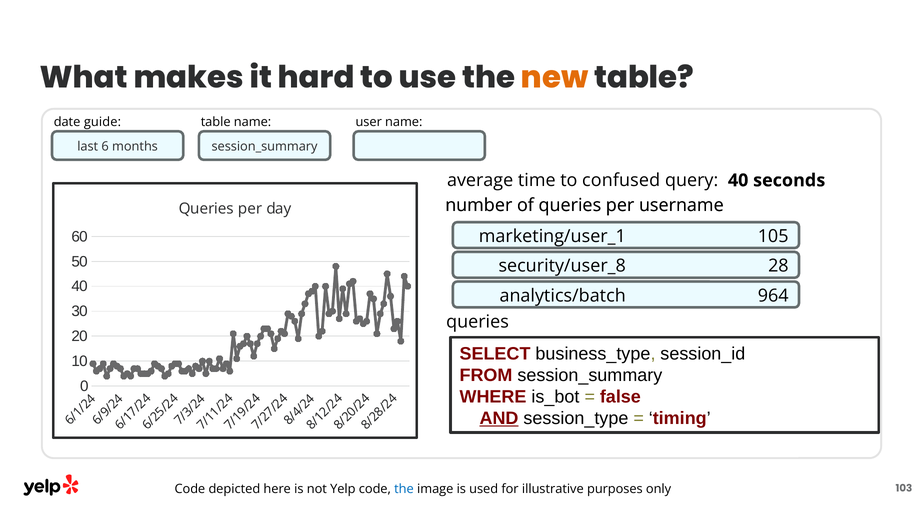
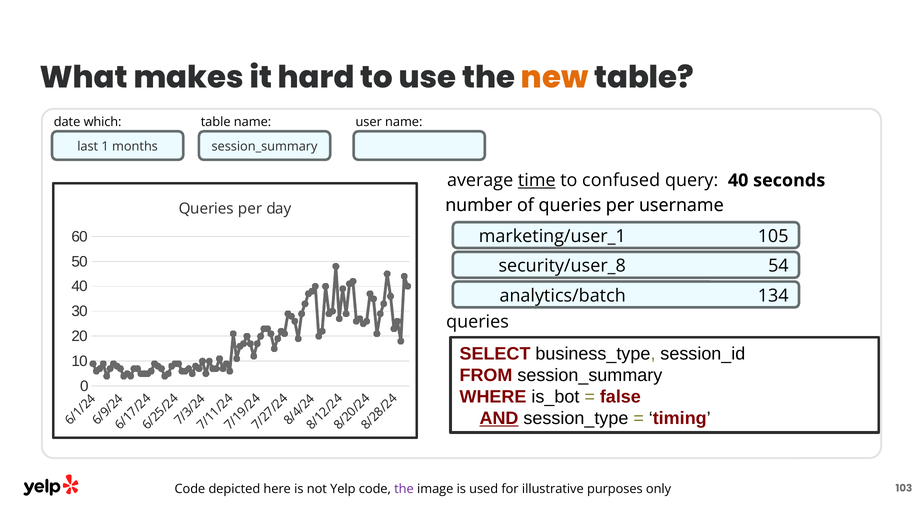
guide: guide -> which (103, 122)
6: 6 -> 1 (105, 146)
time underline: none -> present (537, 180)
28: 28 -> 54 (778, 266)
964: 964 -> 134 (773, 296)
the colour: blue -> purple (404, 489)
